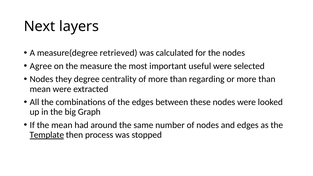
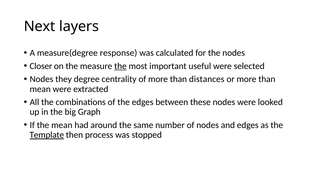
retrieved: retrieved -> response (119, 53)
Agree: Agree -> Closer (41, 66)
the underline: none -> present (120, 66)
regarding: regarding -> distances (207, 79)
